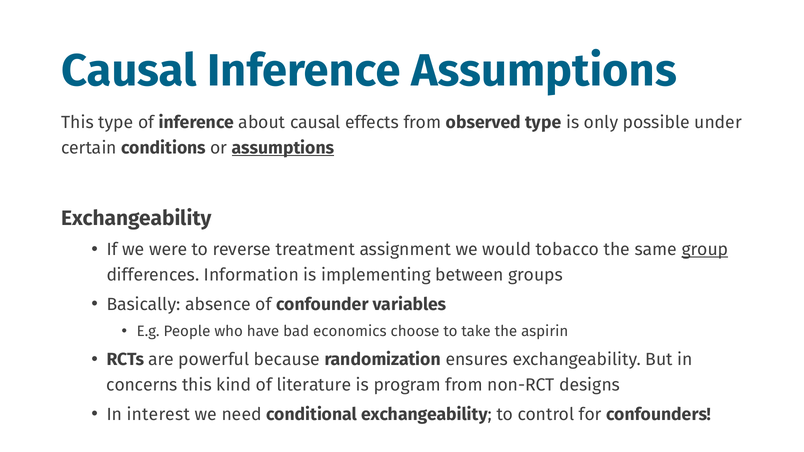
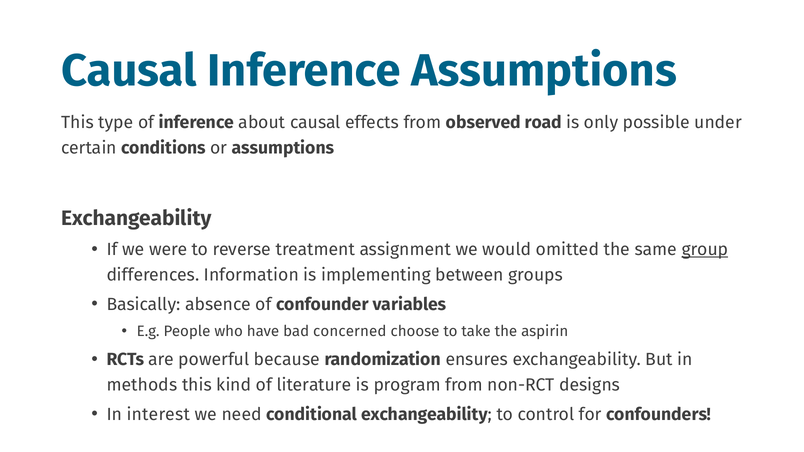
observed type: type -> road (543, 123)
assumptions underline: present -> none (283, 148)
tobacco: tobacco -> omitted (567, 250)
economics: economics -> concerned (350, 332)
concerns: concerns -> methods (142, 385)
